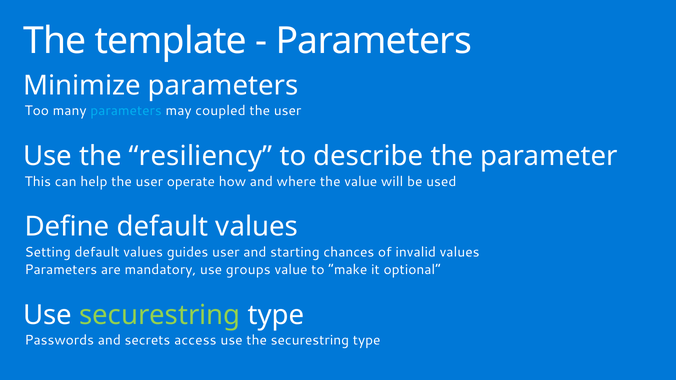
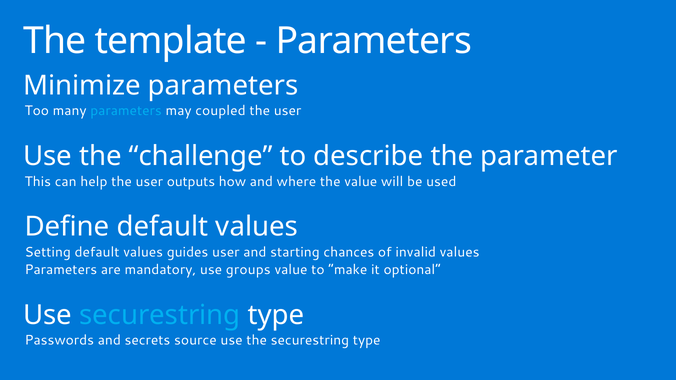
resiliency: resiliency -> challenge (201, 156)
operate: operate -> outputs (191, 182)
securestring colour: light green -> light blue (160, 315)
access: access -> source (195, 341)
